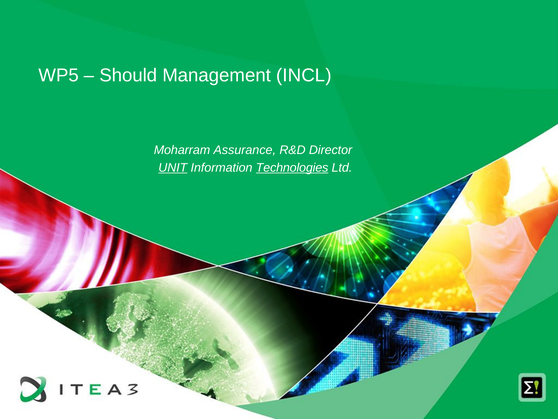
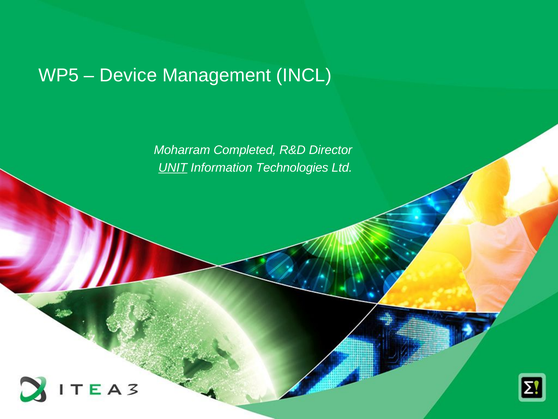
Should: Should -> Device (128, 75)
Assurance: Assurance -> Completed (245, 150)
Technologies underline: present -> none (292, 167)
